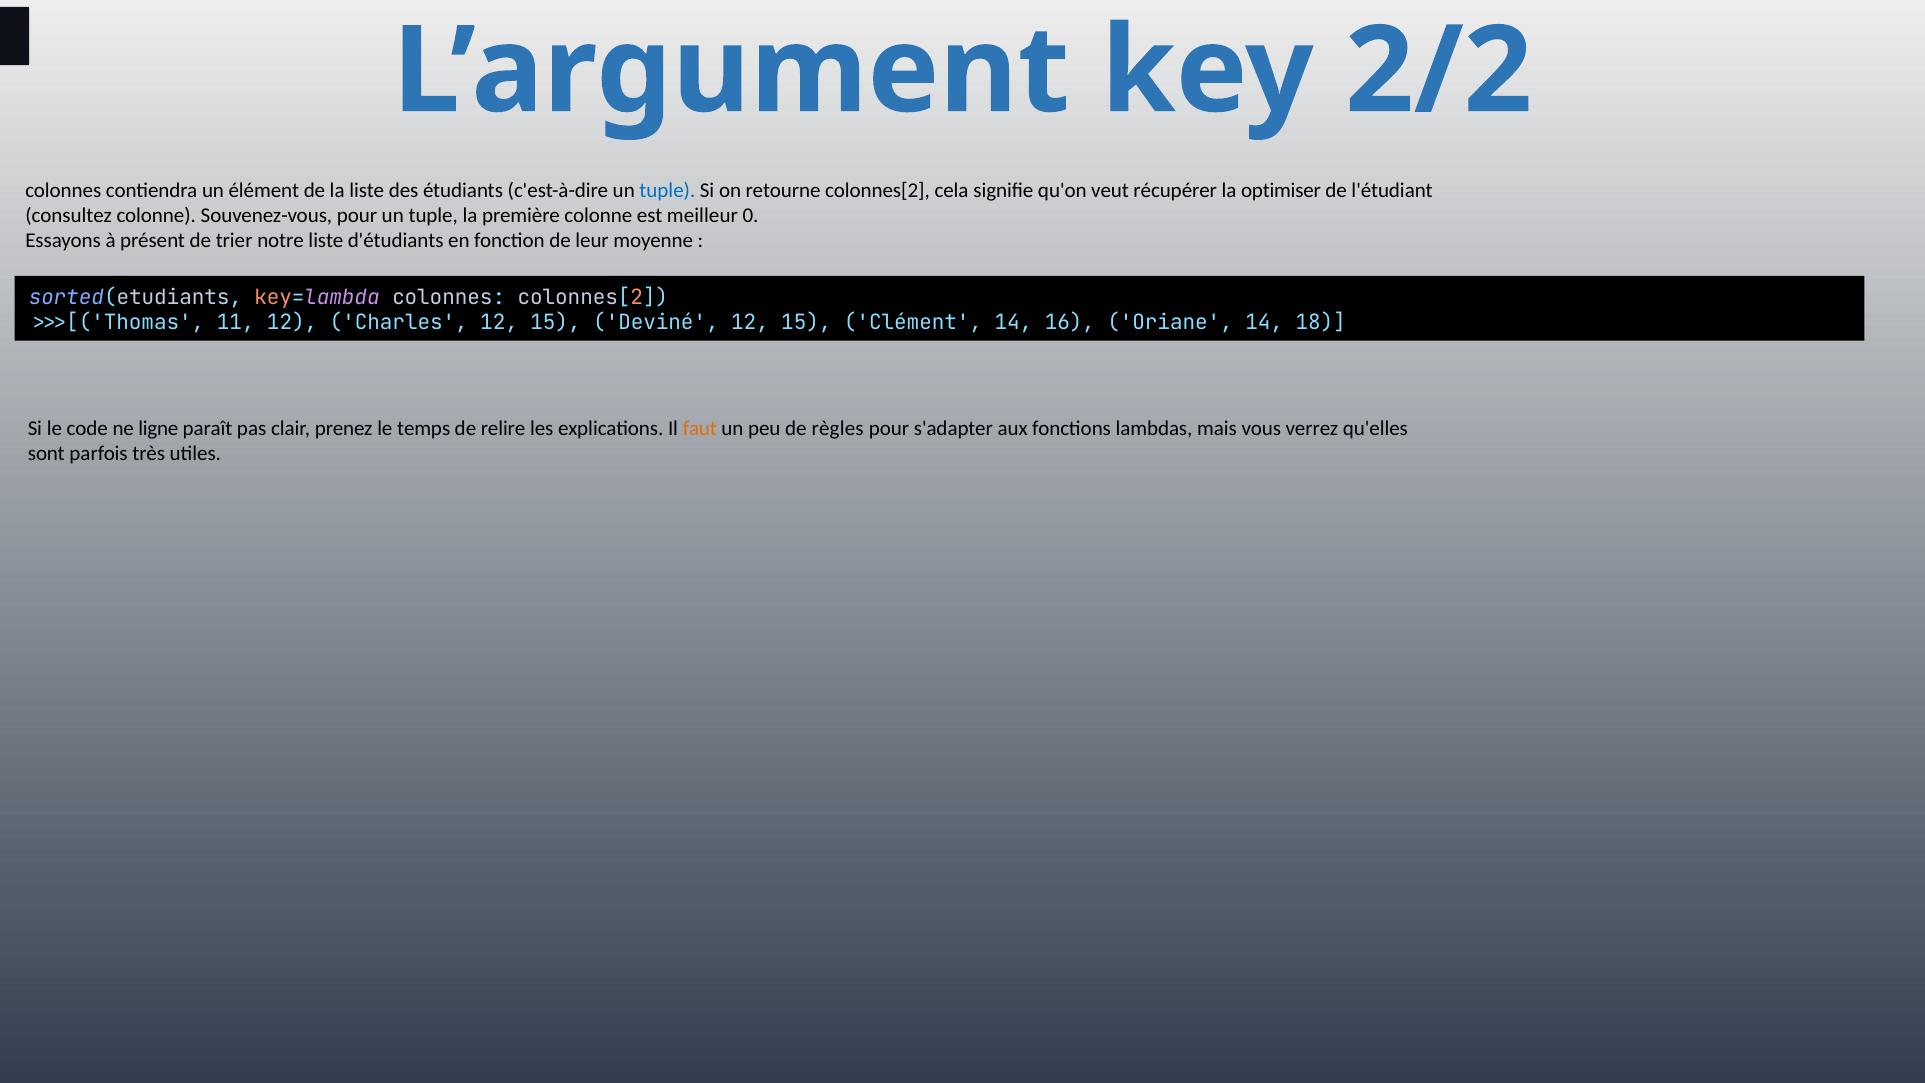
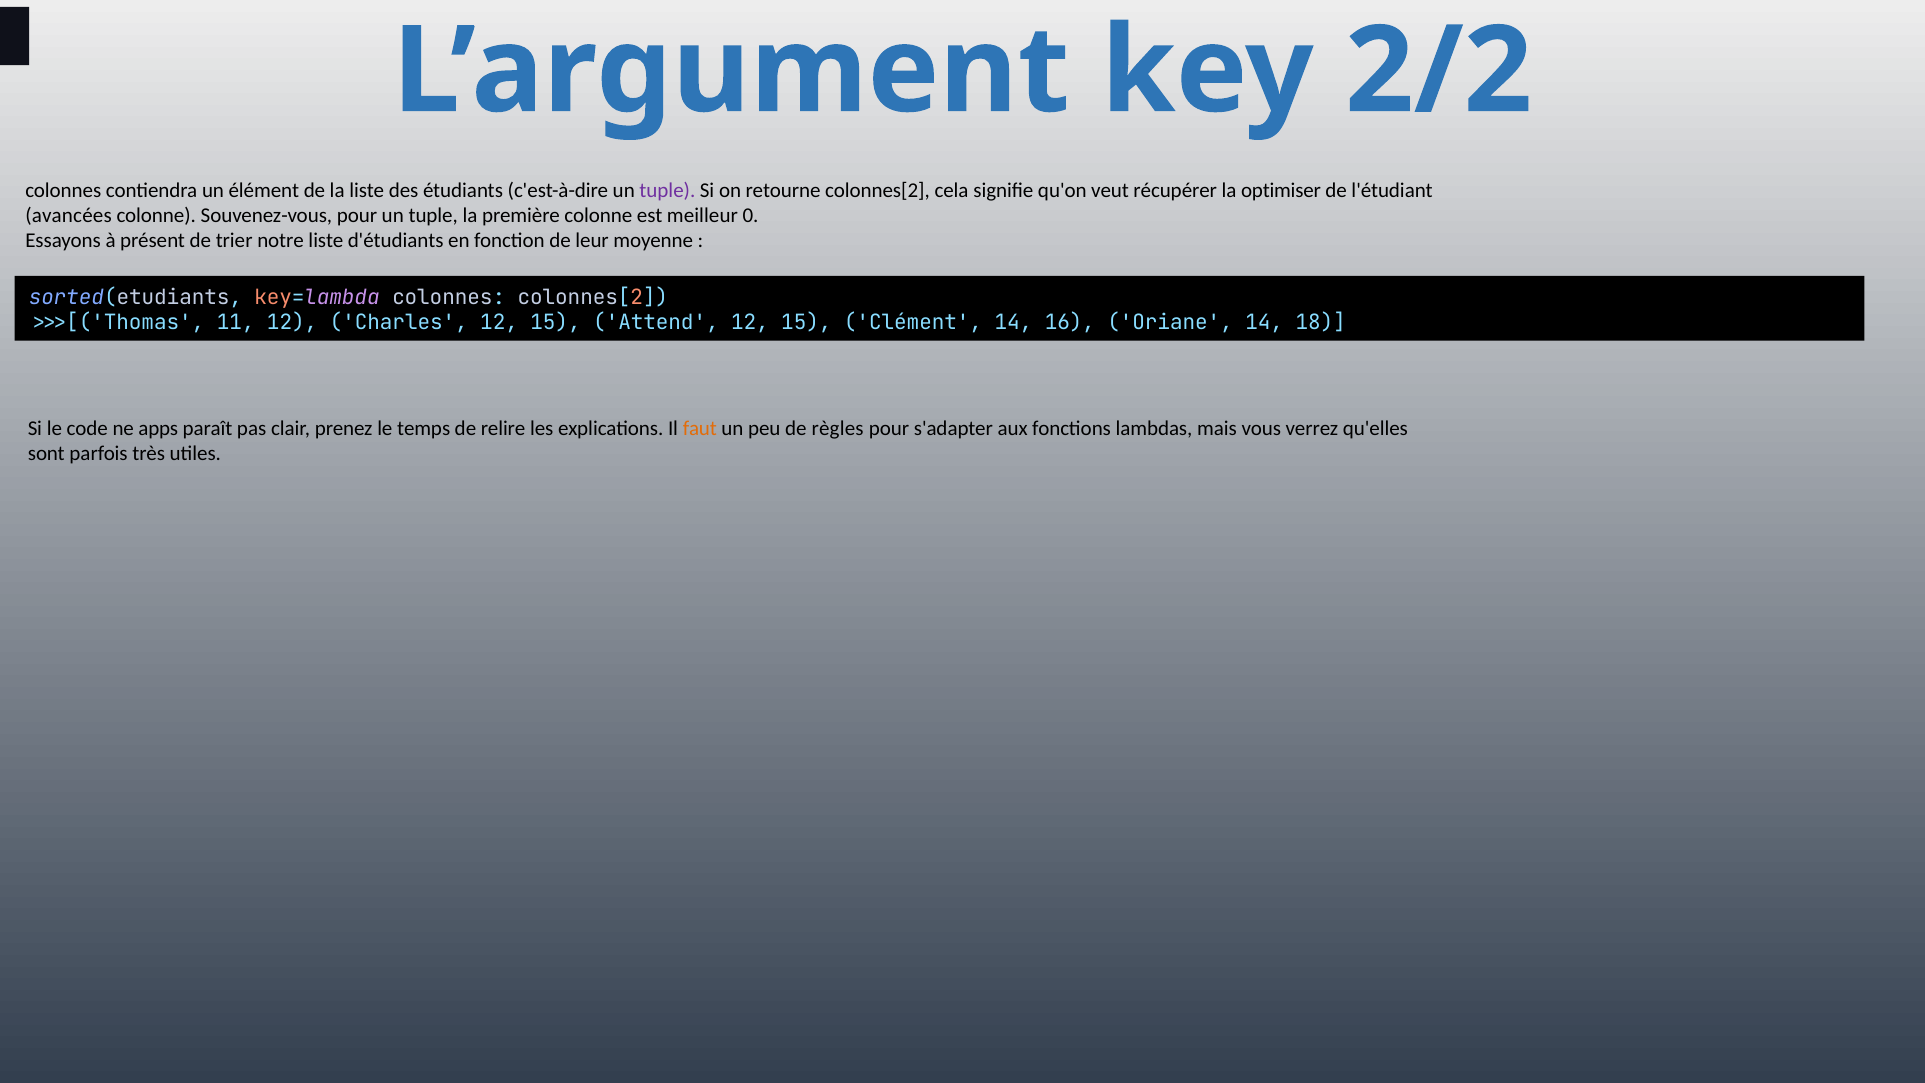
tuple colour: blue -> purple (667, 190)
consultez: consultez -> avancées (69, 215)
Deviné: Deviné -> Attend (656, 322)
ligne: ligne -> apps (158, 428)
